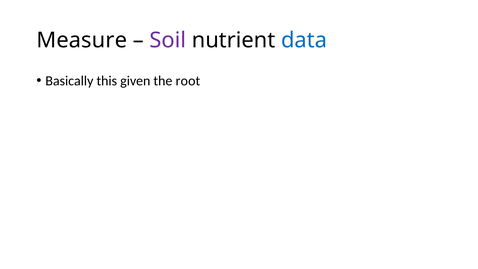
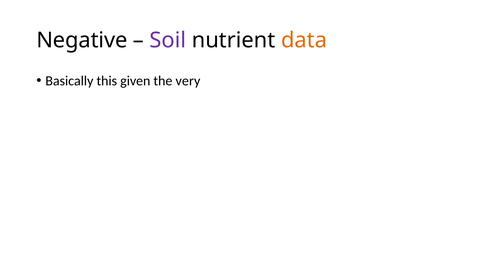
Measure: Measure -> Negative (82, 40)
data colour: blue -> orange (304, 40)
root: root -> very (188, 81)
